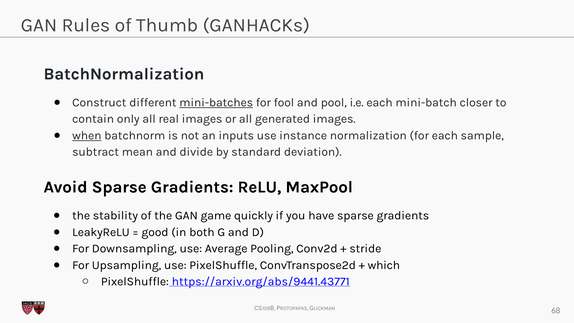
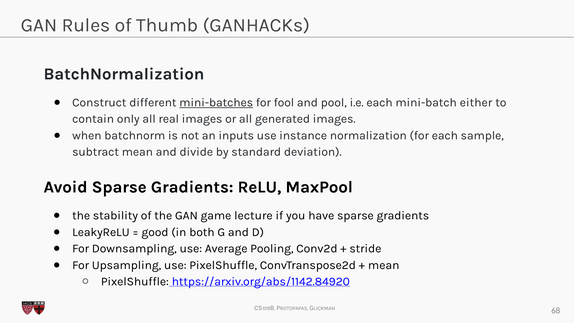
closer: closer -> either (476, 102)
when underline: present -> none (87, 135)
quickly: quickly -> lecture (253, 216)
which: which -> mean (384, 265)
https://arxiv.org/abs/9441.43771: https://arxiv.org/abs/9441.43771 -> https://arxiv.org/abs/1142.84920 (261, 282)
